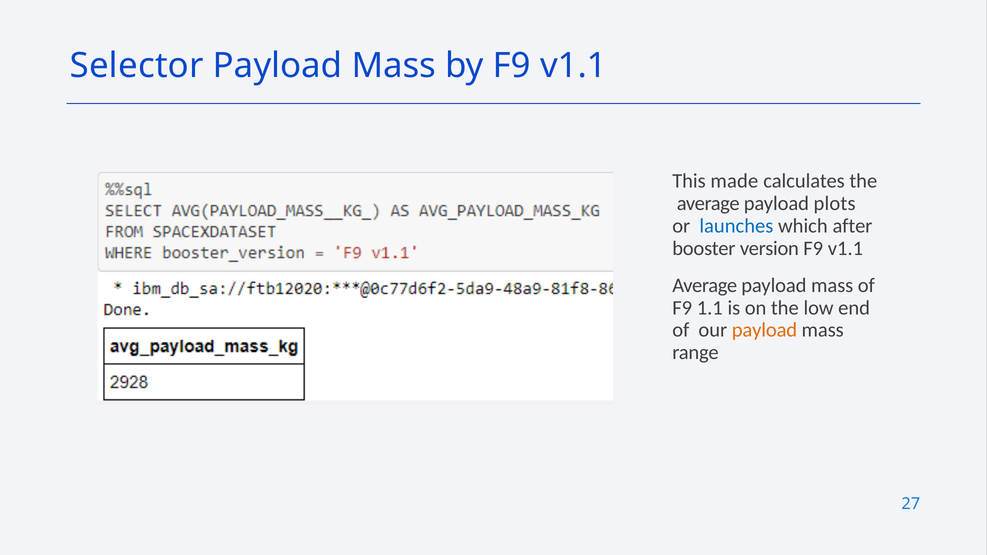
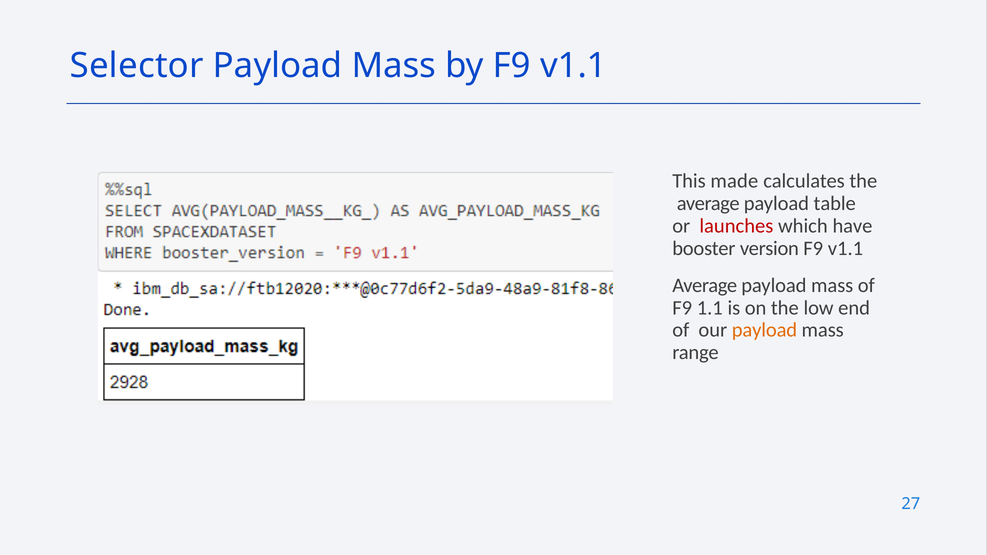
plots: plots -> table (835, 204)
launches colour: blue -> red (736, 226)
after: after -> have (852, 226)
